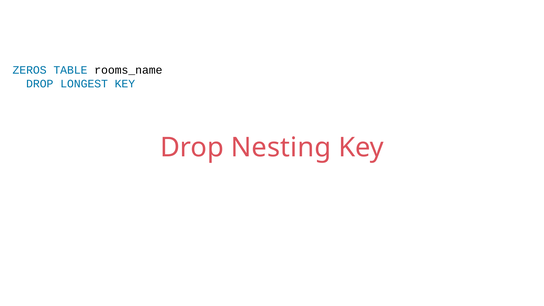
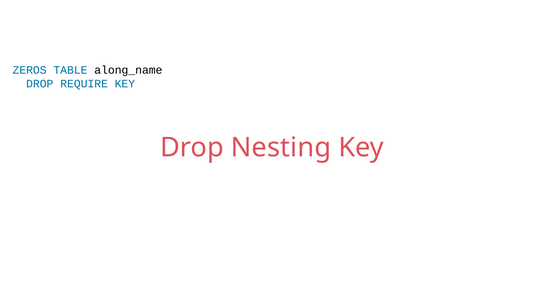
rooms_name: rooms_name -> along_name (128, 70)
LONGEST: LONGEST -> REQUIRE (84, 84)
